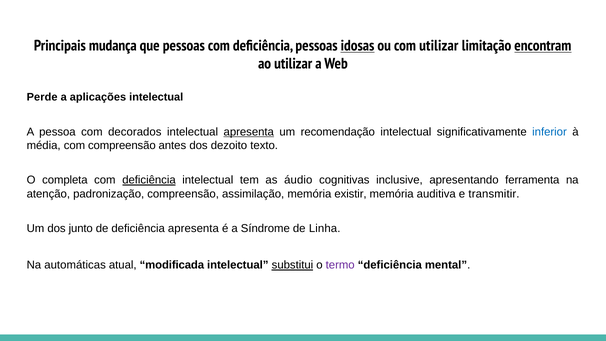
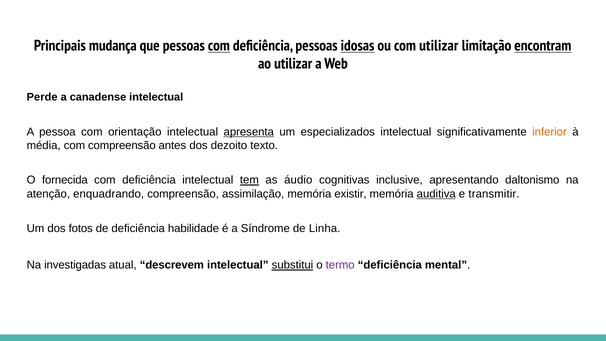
com underline: none -> present (219, 46)
aplicações: aplicações -> canadense (98, 97)
decorados: decorados -> orientação (135, 132)
recomendação: recomendação -> especializados (338, 132)
inferior colour: blue -> orange (550, 132)
completa: completa -> fornecida (65, 180)
deficiência underline: present -> none (149, 180)
tem underline: none -> present (249, 180)
ferramenta: ferramenta -> daltonismo (532, 180)
padronização: padronização -> enquadrando (109, 194)
auditiva underline: none -> present (436, 194)
junto: junto -> fotos (81, 228)
deficiência apresenta: apresenta -> habilidade (193, 228)
automáticas: automáticas -> investigadas (75, 265)
modificada: modificada -> descrevem (172, 265)
